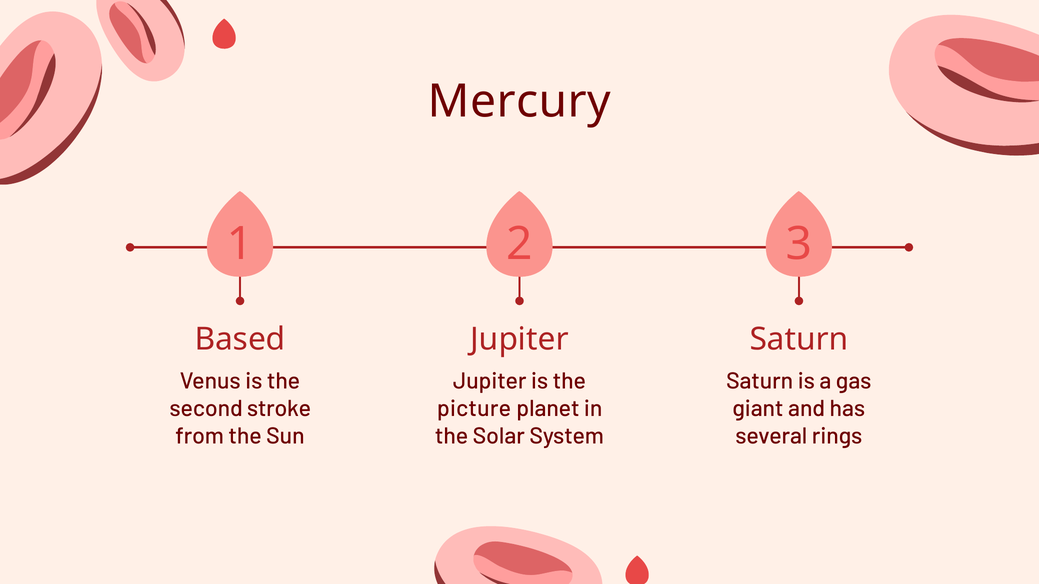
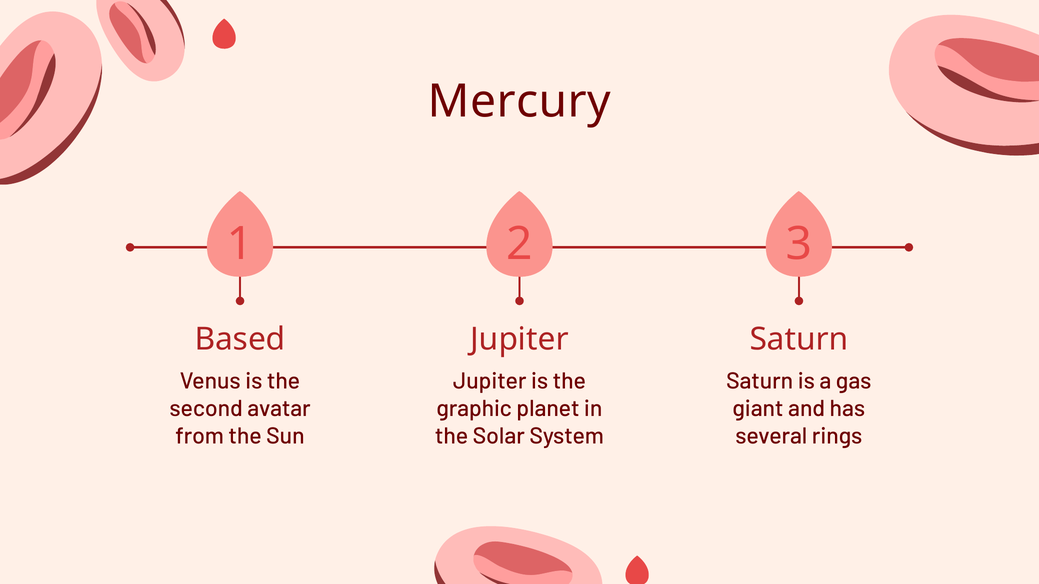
stroke: stroke -> avatar (279, 409)
picture: picture -> graphic (474, 409)
